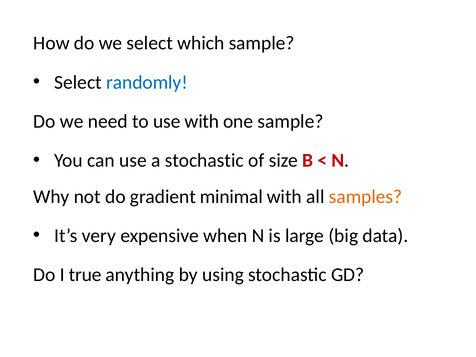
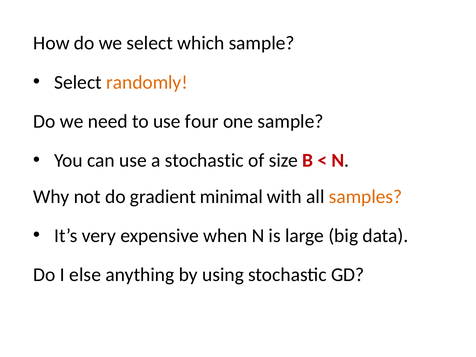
randomly colour: blue -> orange (147, 82)
use with: with -> four (202, 121)
true: true -> else (85, 275)
